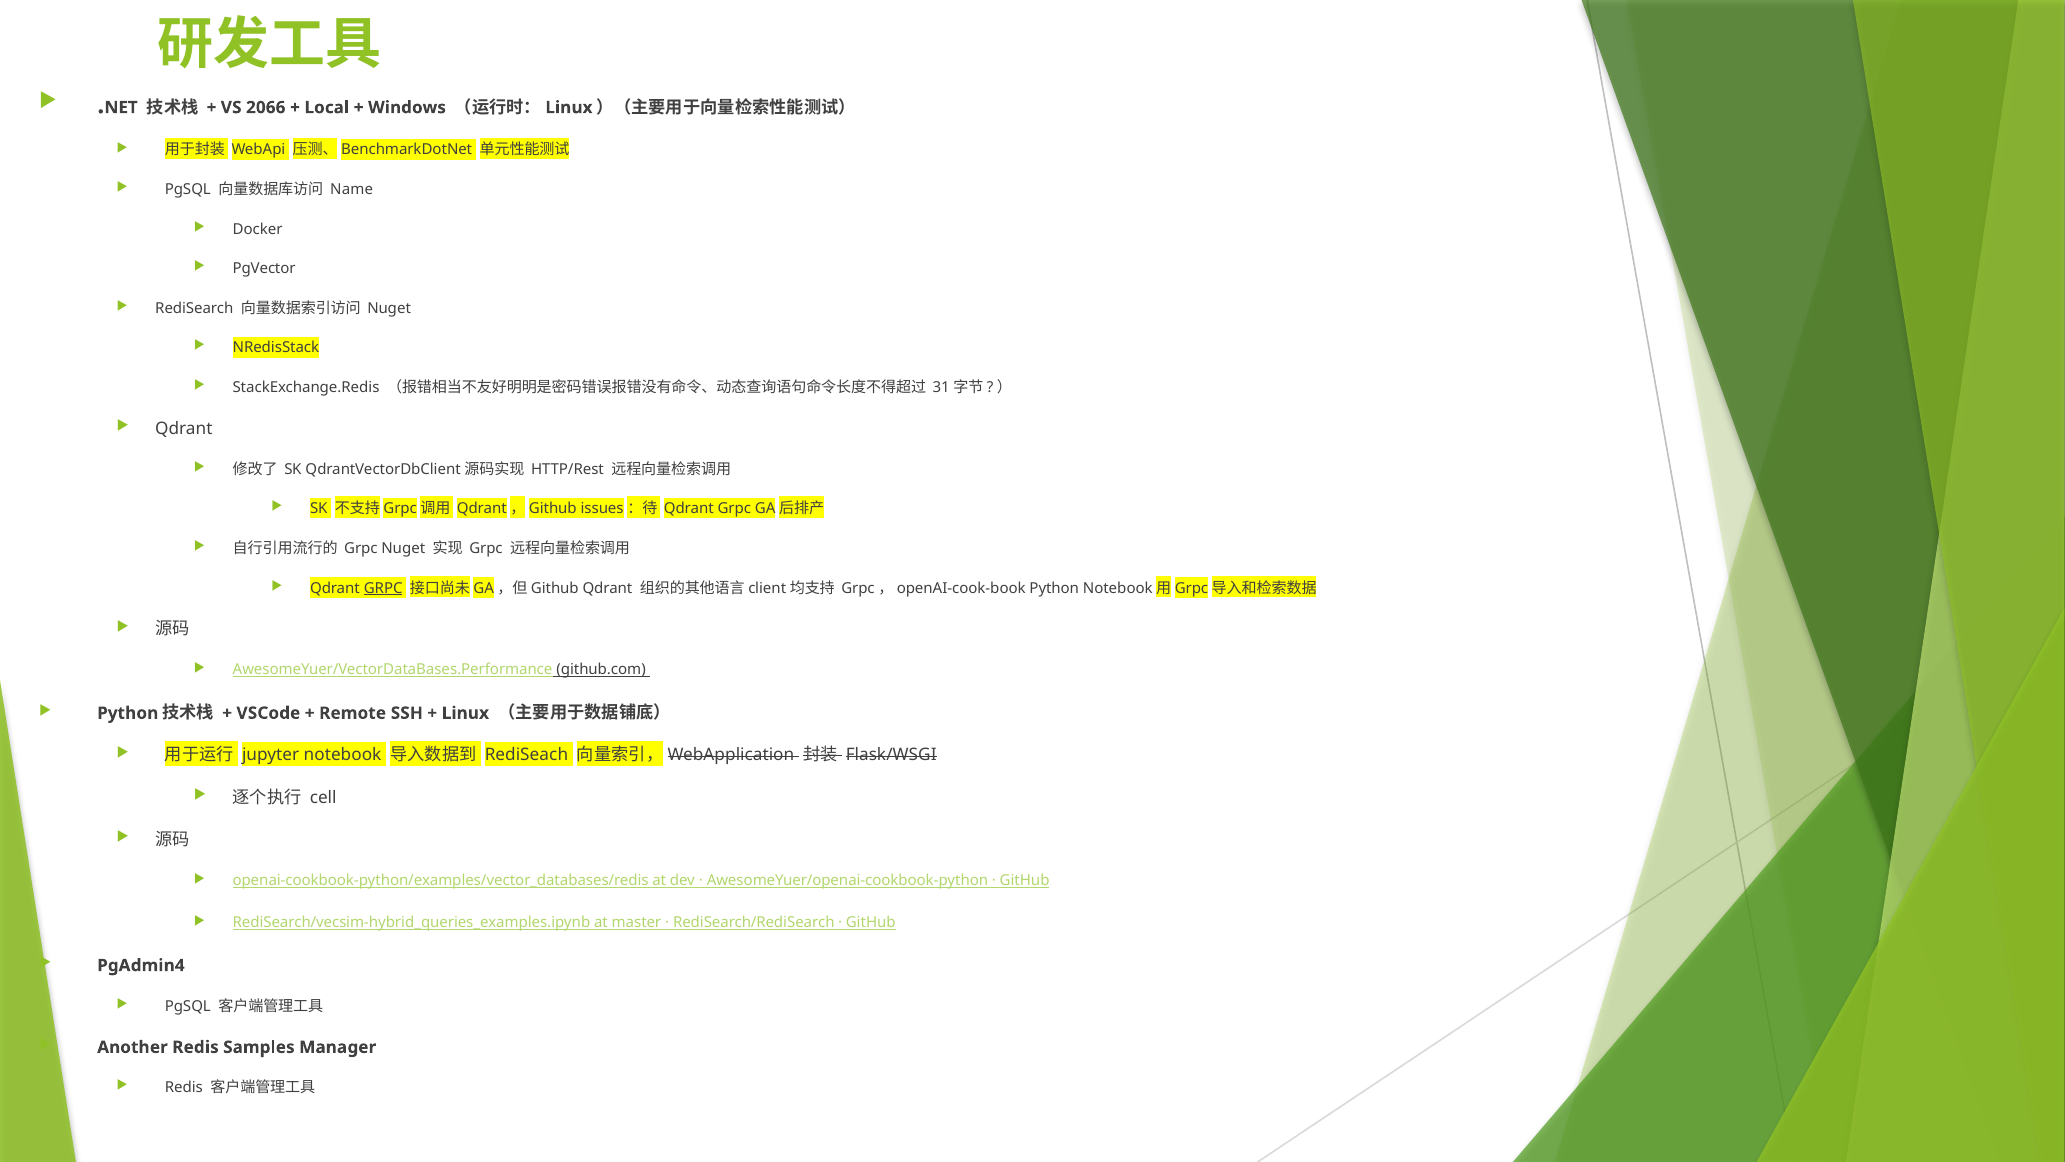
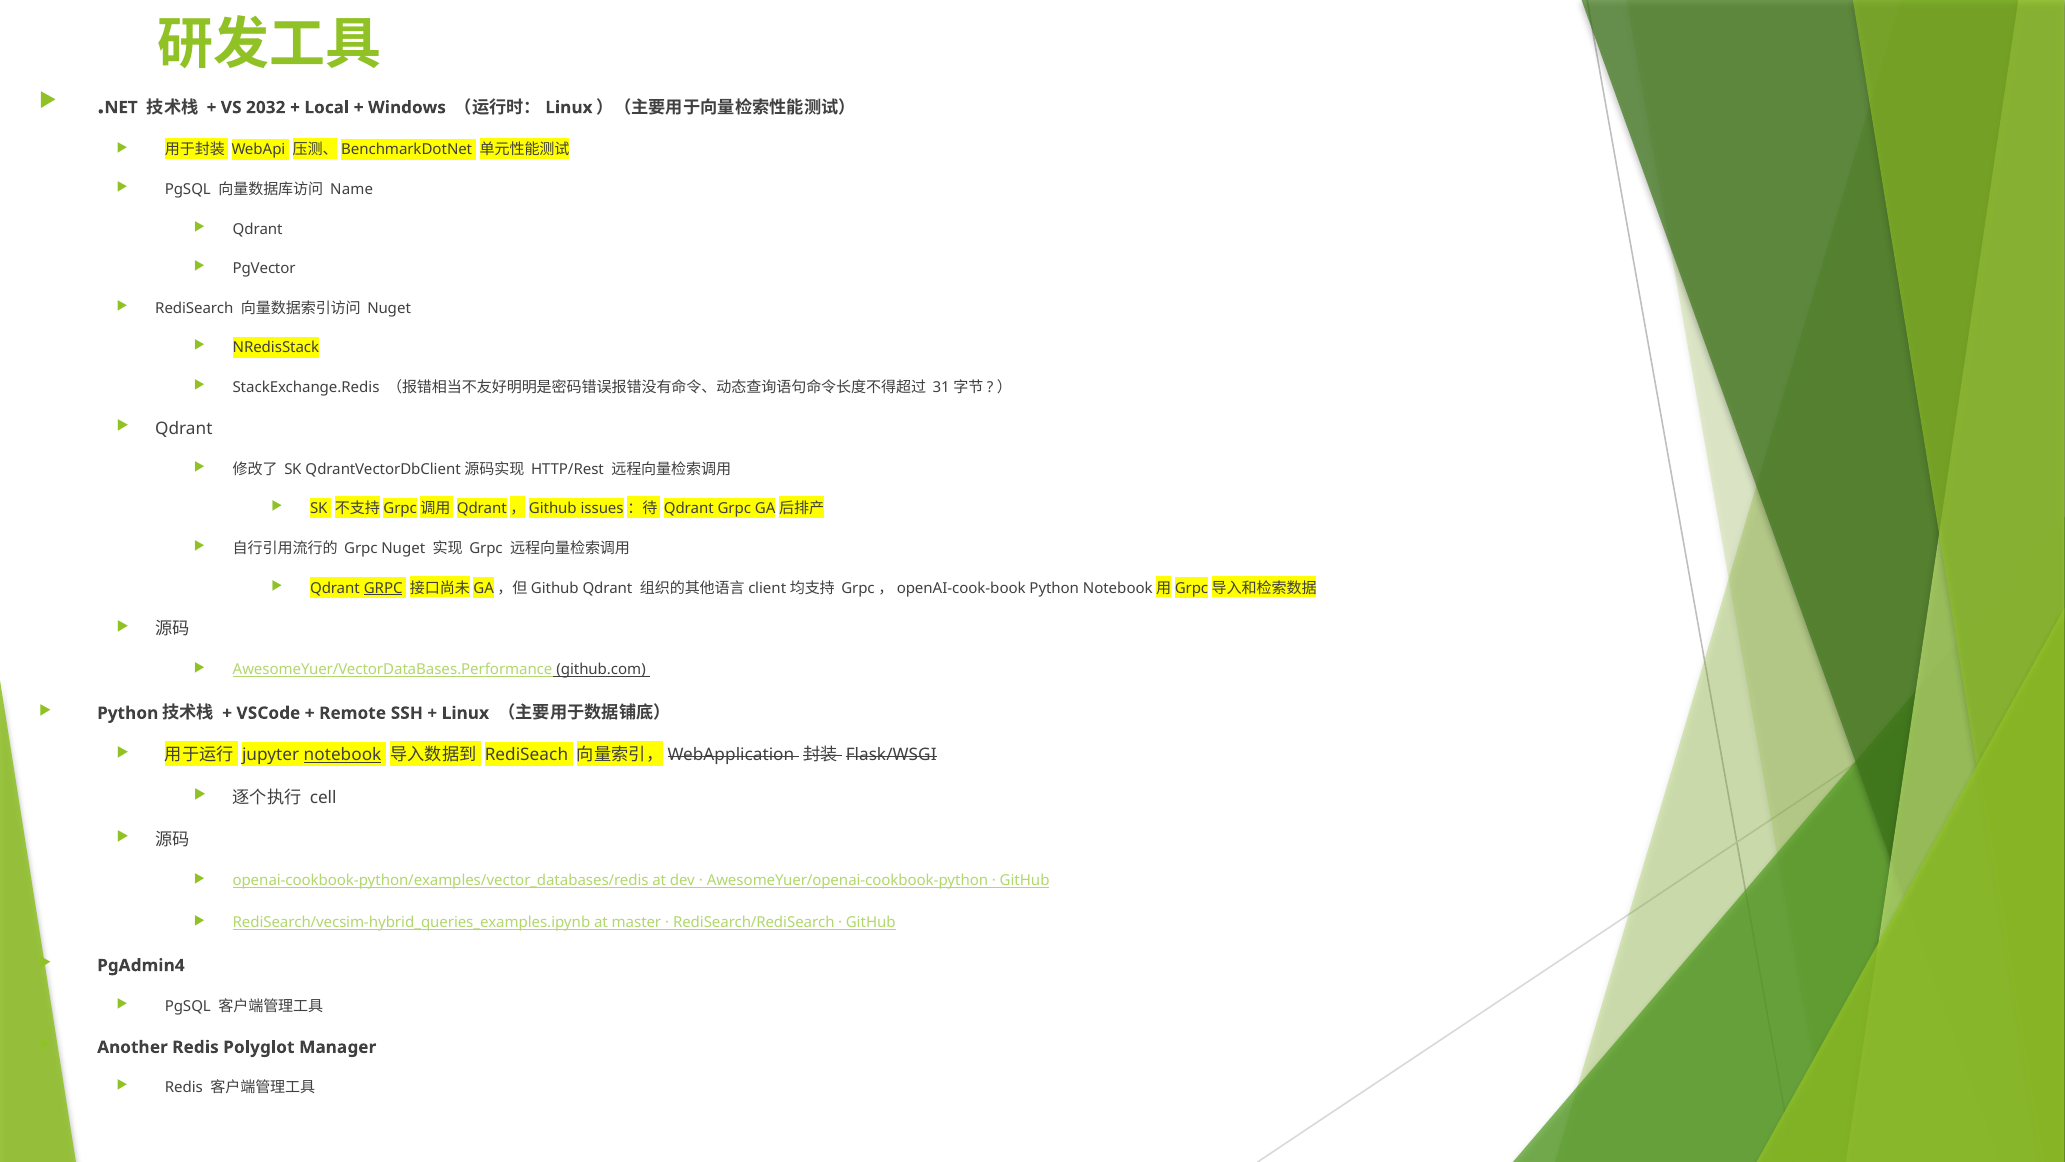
2066: 2066 -> 2032 (266, 107)
Docker: Docker -> Qdrant (258, 229)
notebook underline: none -> present (343, 755)
Samples: Samples -> Polyglot (259, 1047)
